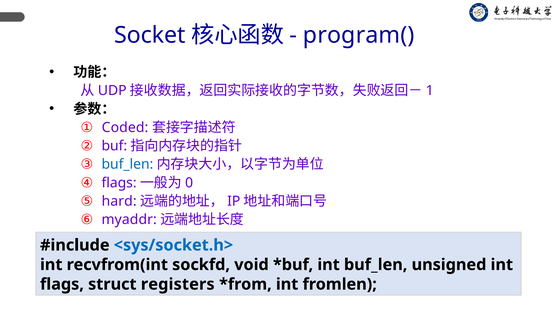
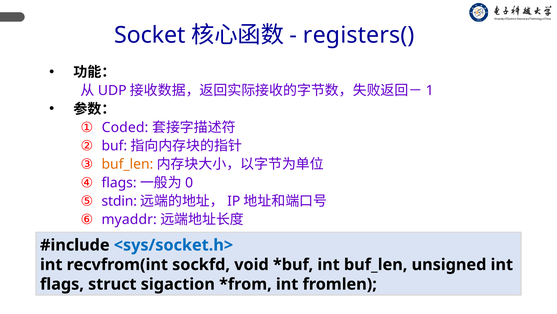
program(: program( -> registers( (359, 35)
buf_len colour: blue -> orange (127, 164)
hard: hard -> stdin (119, 201)
registers: registers -> sigaction (178, 284)
